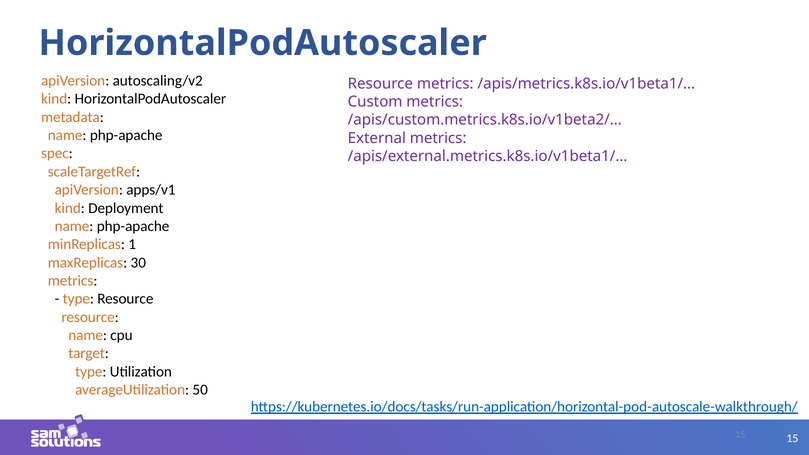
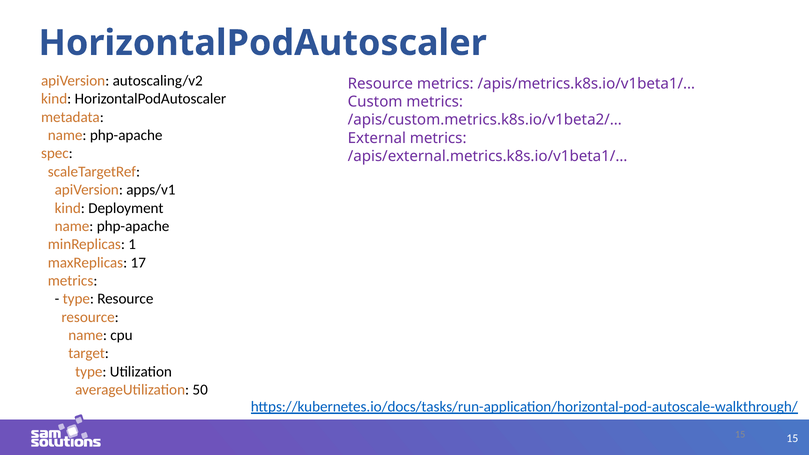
30: 30 -> 17 (138, 263)
